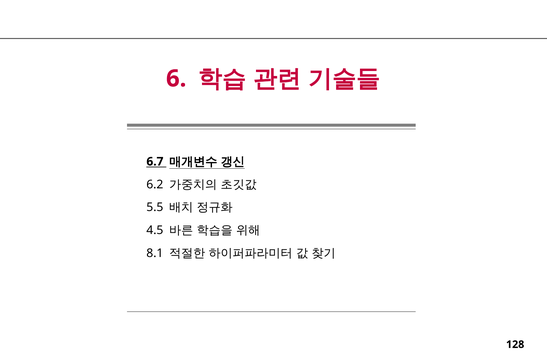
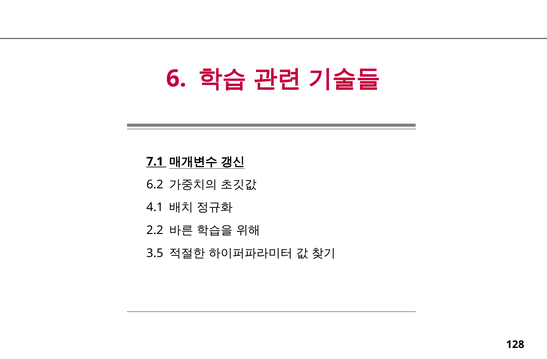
6.7: 6.7 -> 7.1 (155, 162)
5.5: 5.5 -> 4.1 (155, 207)
4.5: 4.5 -> 2.2 (155, 230)
8.1: 8.1 -> 3.5 (155, 253)
